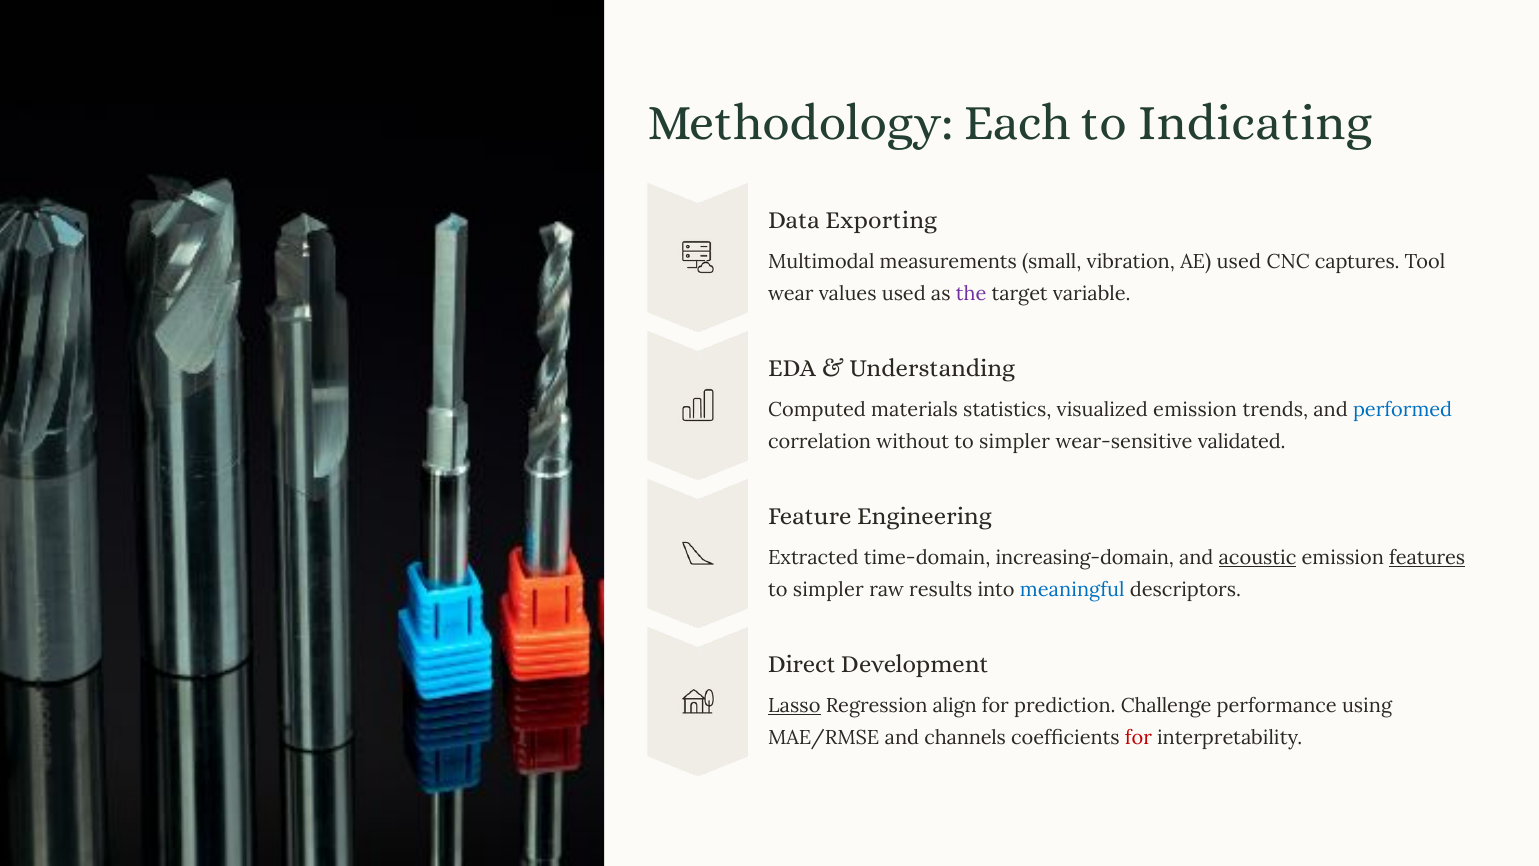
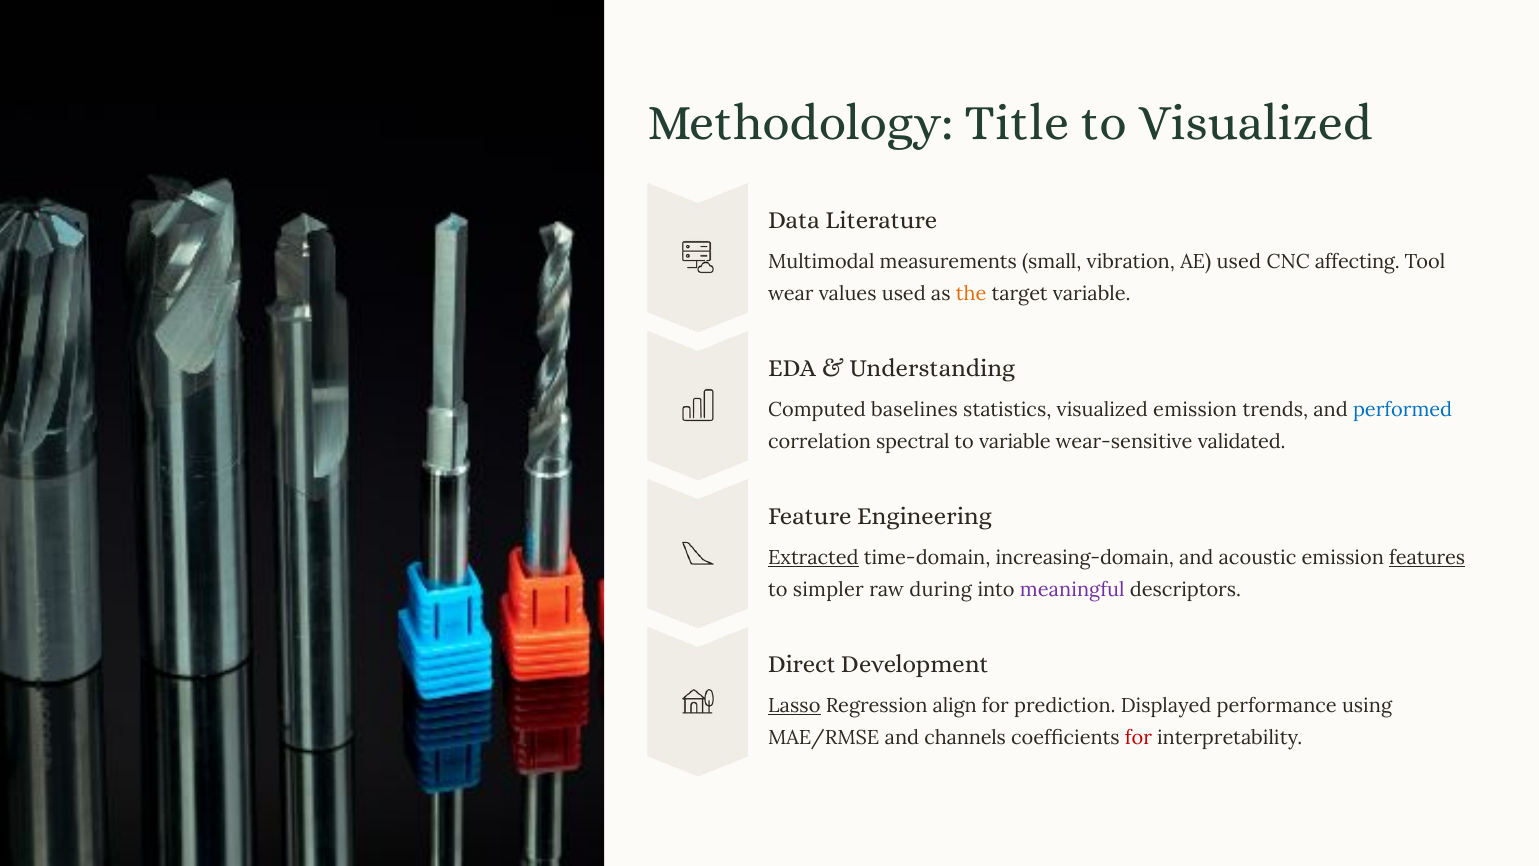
Each: Each -> Title (1017, 123)
to Indicating: Indicating -> Visualized (1255, 123)
Exporting: Exporting -> Literature (881, 220)
captures: captures -> affecting (1357, 262)
the colour: purple -> orange (971, 294)
materials: materials -> baselines (915, 410)
without: without -> spectral (913, 442)
simpler: simpler -> variable (1015, 442)
Extracted underline: none -> present (813, 558)
acoustic underline: present -> none (1258, 558)
results: results -> during (941, 590)
meaningful colour: blue -> purple (1072, 590)
Challenge: Challenge -> Displayed (1166, 706)
